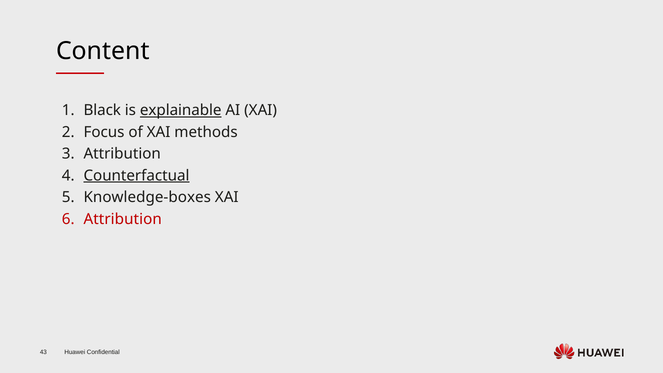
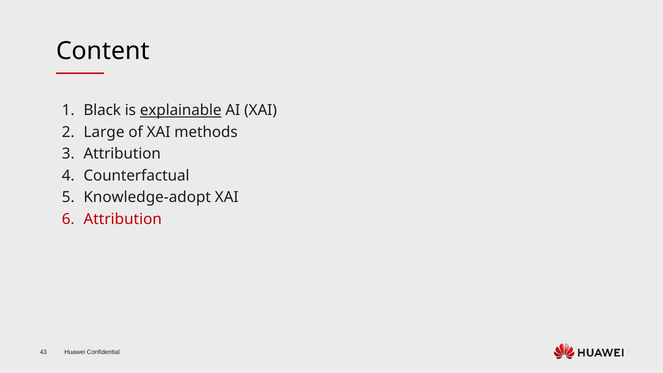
Focus: Focus -> Large (104, 132)
Counterfactual underline: present -> none (136, 175)
Knowledge-boxes: Knowledge-boxes -> Knowledge-adopt (147, 197)
